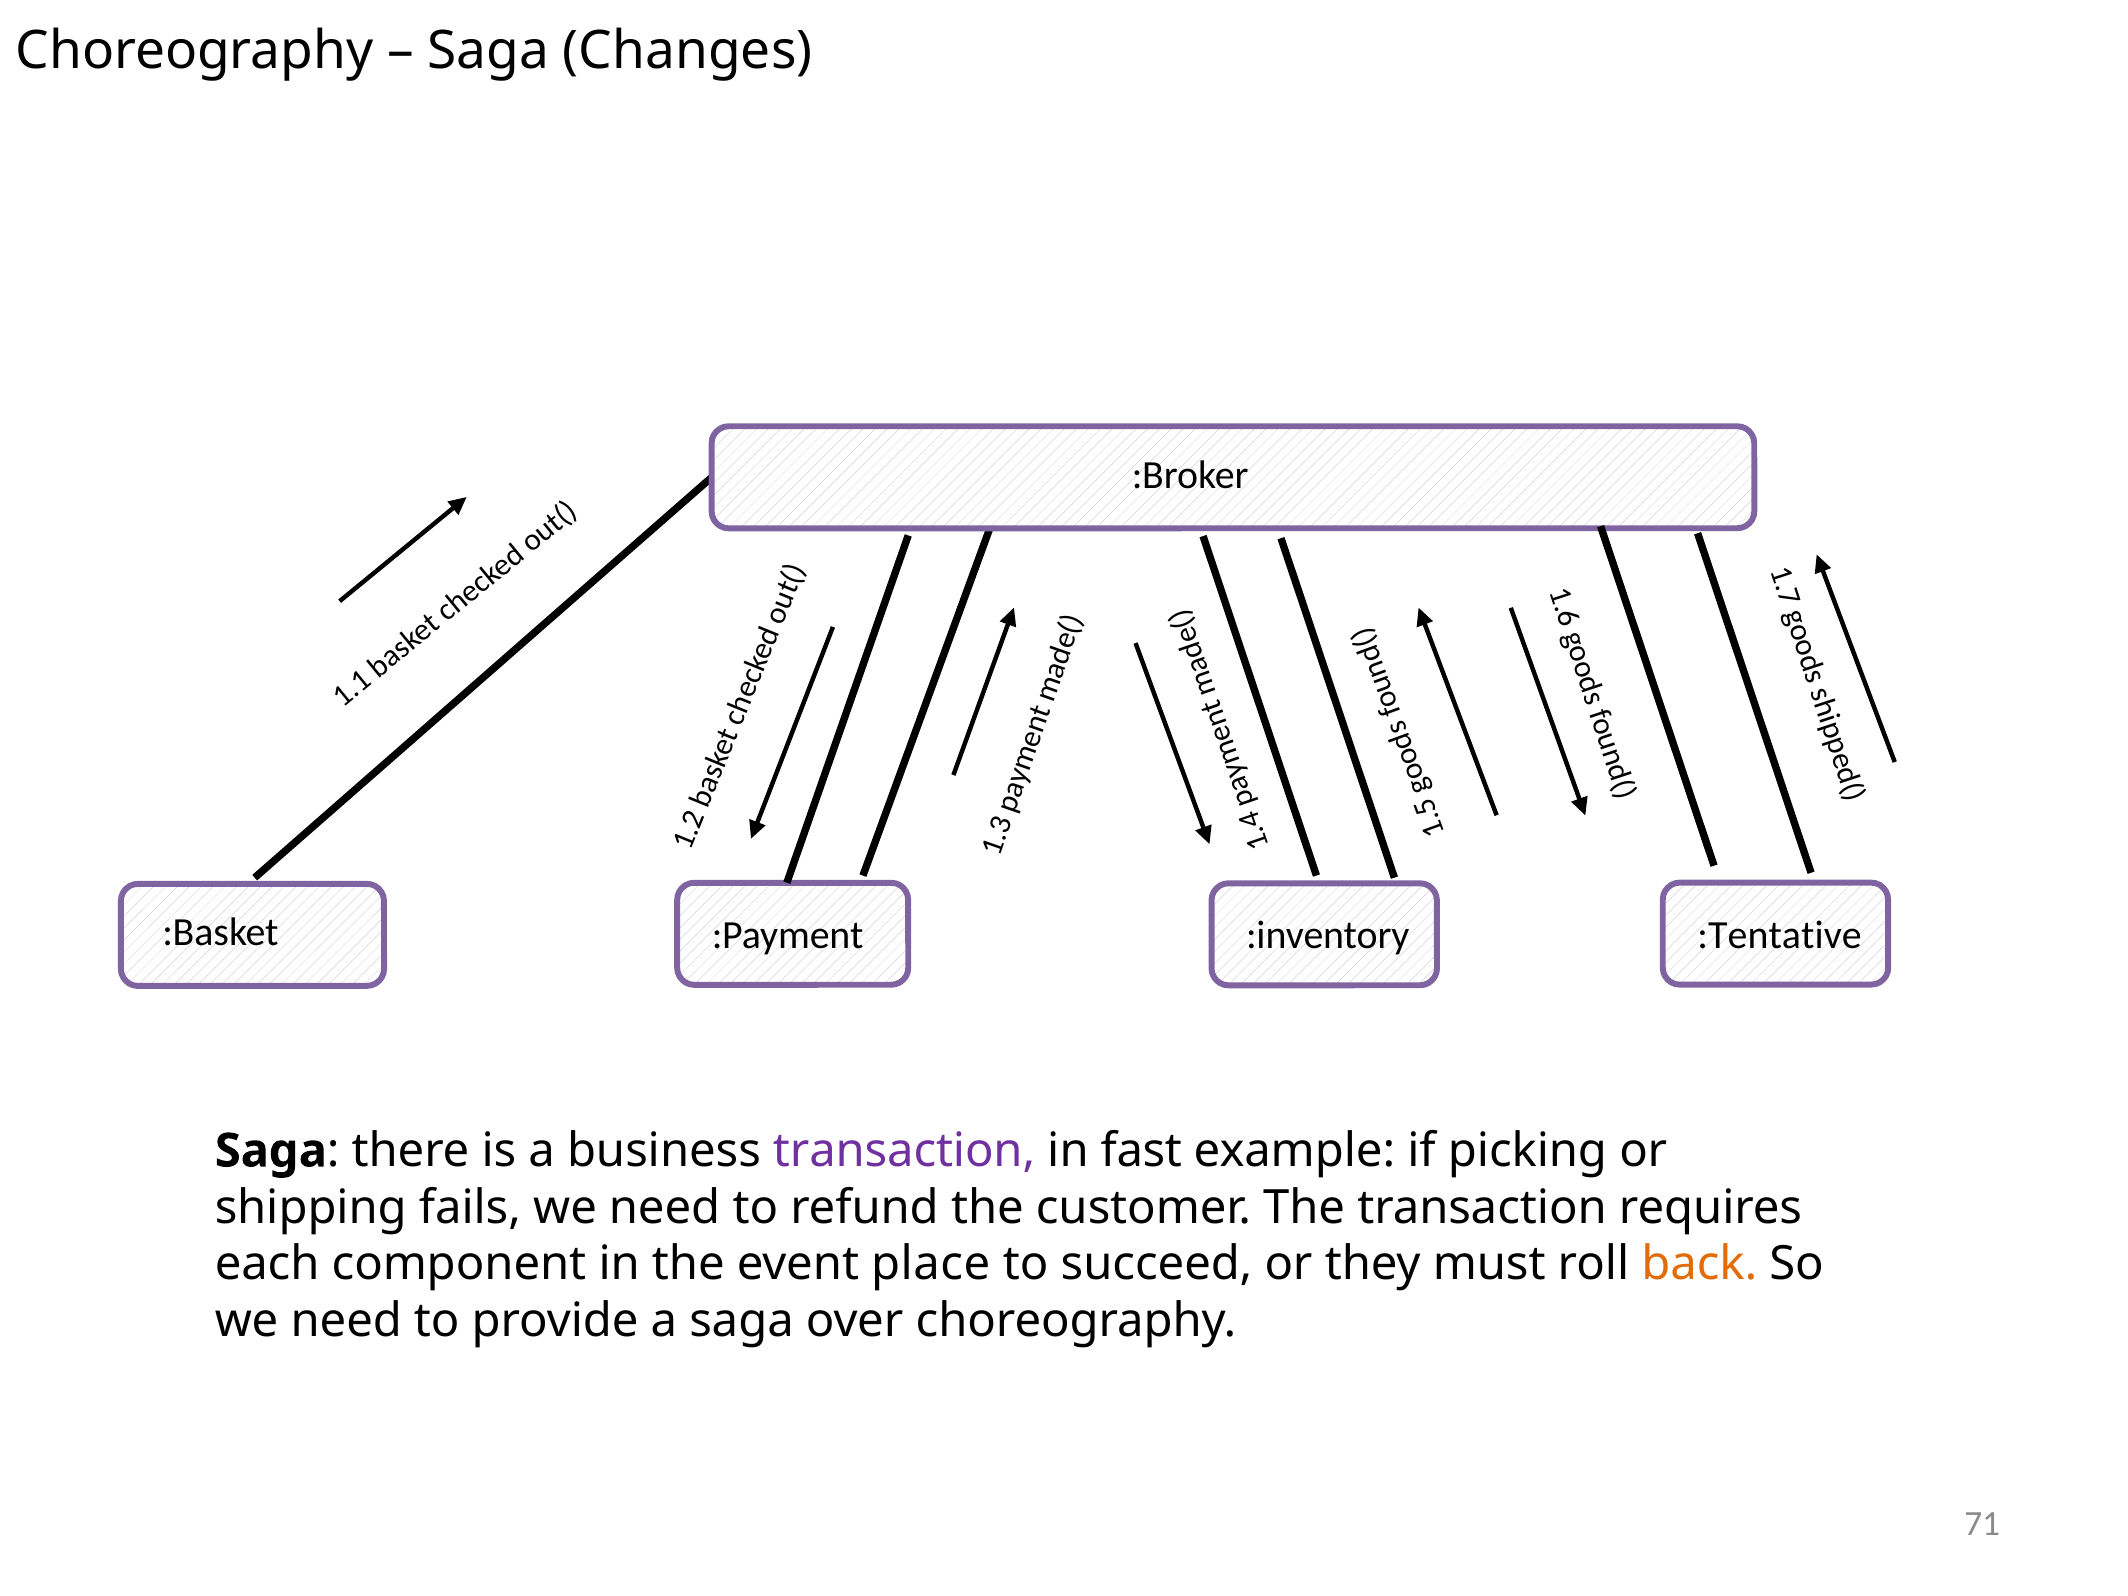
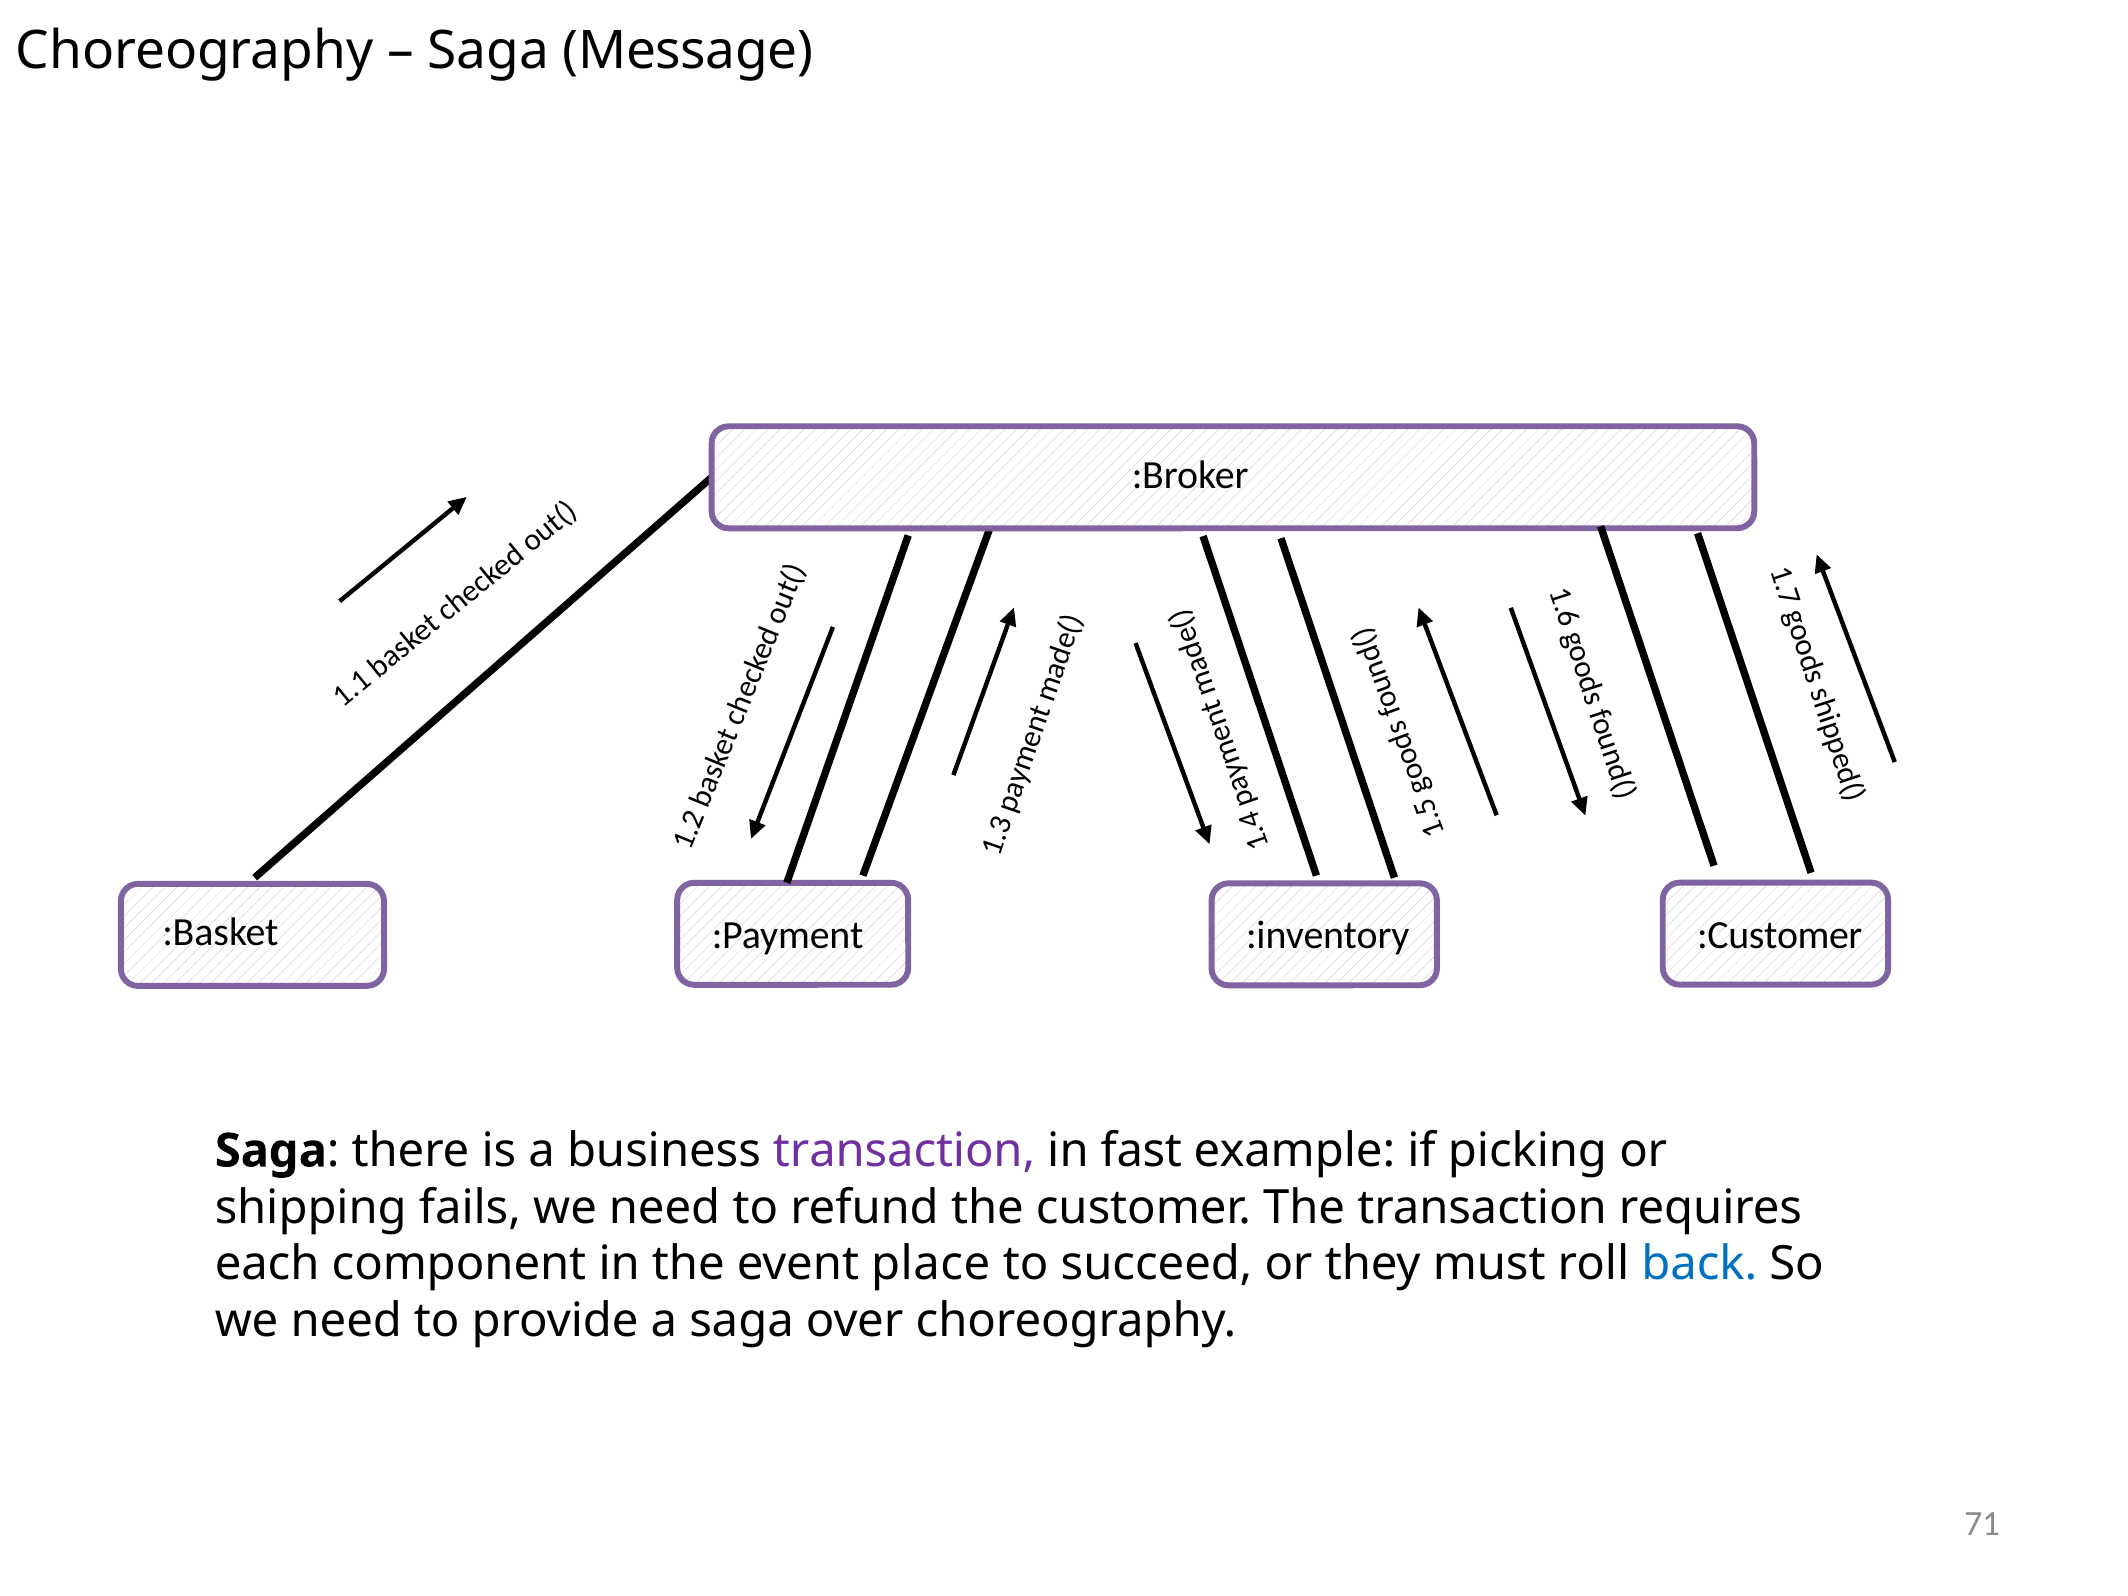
Changes: Changes -> Message (688, 51)
:Tentative: :Tentative -> :Customer (1780, 935)
back colour: orange -> blue (1699, 1264)
